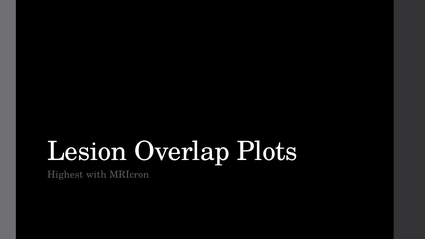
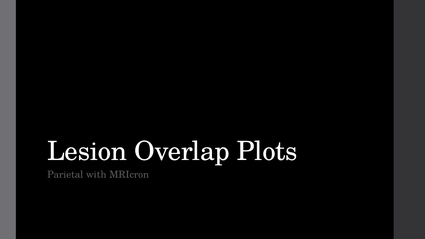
Highest: Highest -> Parietal (65, 175)
